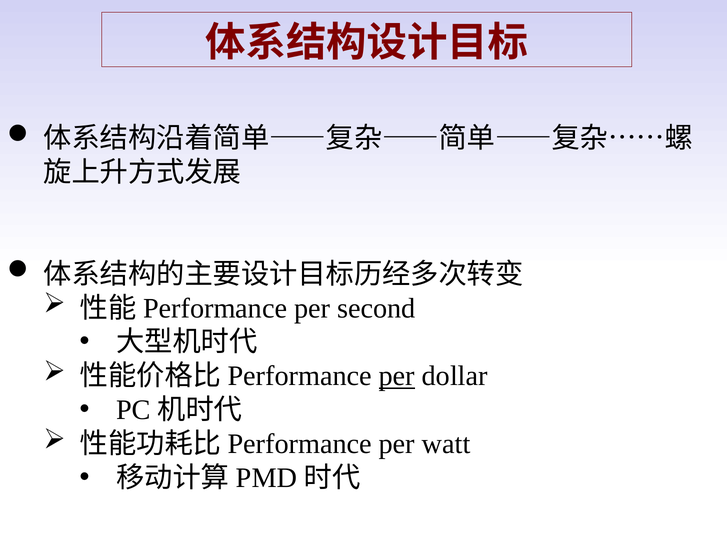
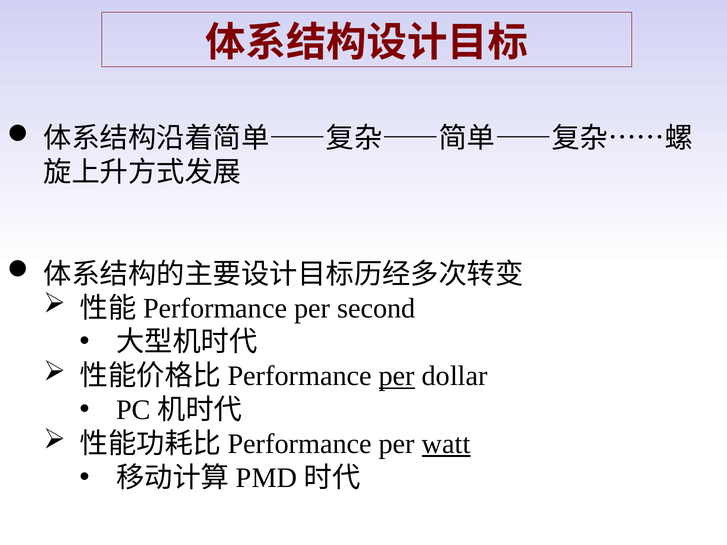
watt underline: none -> present (446, 444)
